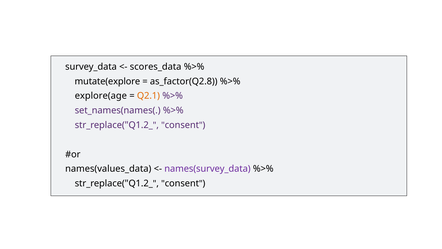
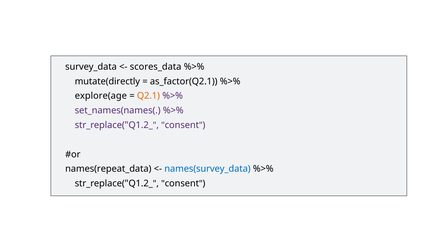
mutate(explore: mutate(explore -> mutate(directly (107, 81)
as_factor(Q2.8: as_factor(Q2.8 -> as_factor(Q2.1 (184, 81)
names(values_data: names(values_data -> names(repeat_data (108, 169)
names(survey_data colour: purple -> blue (207, 169)
